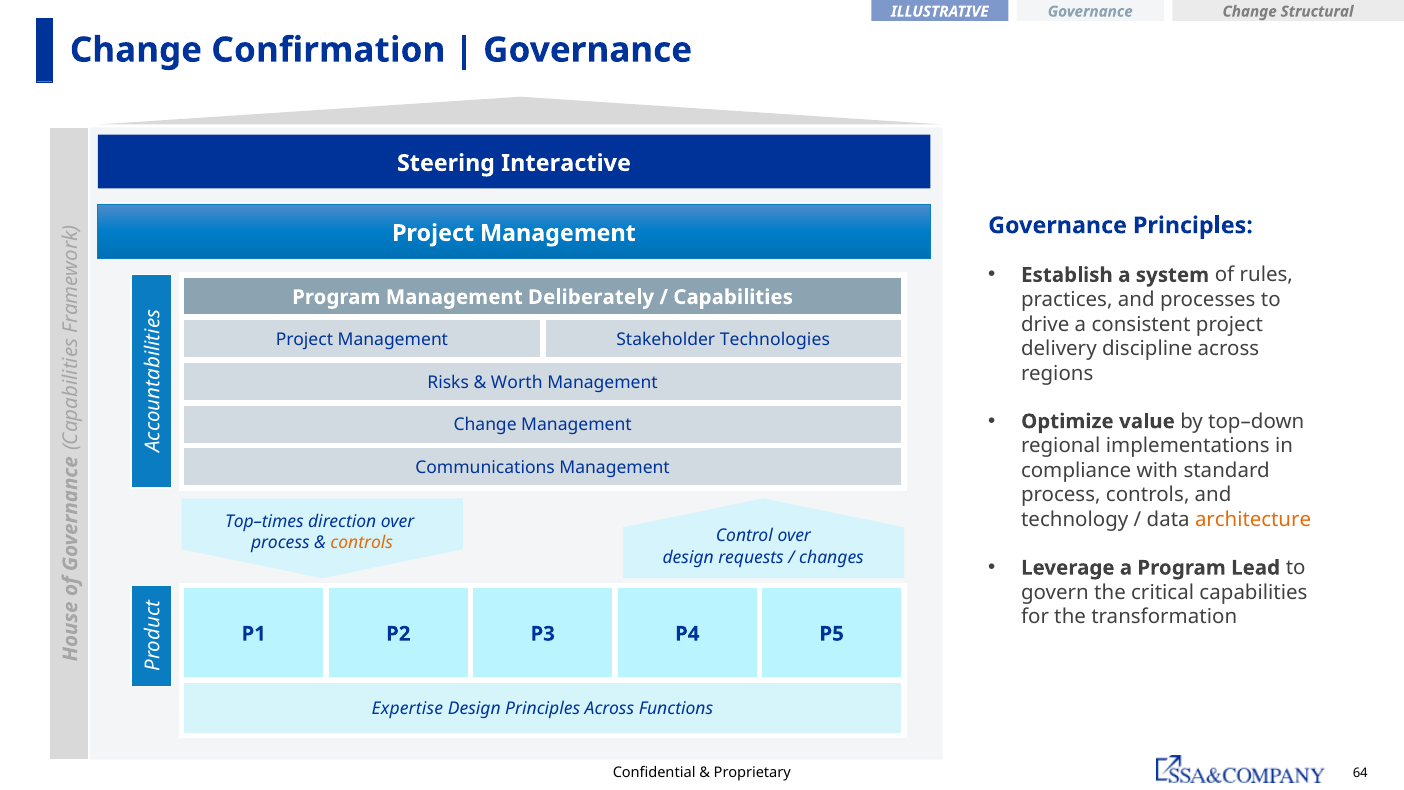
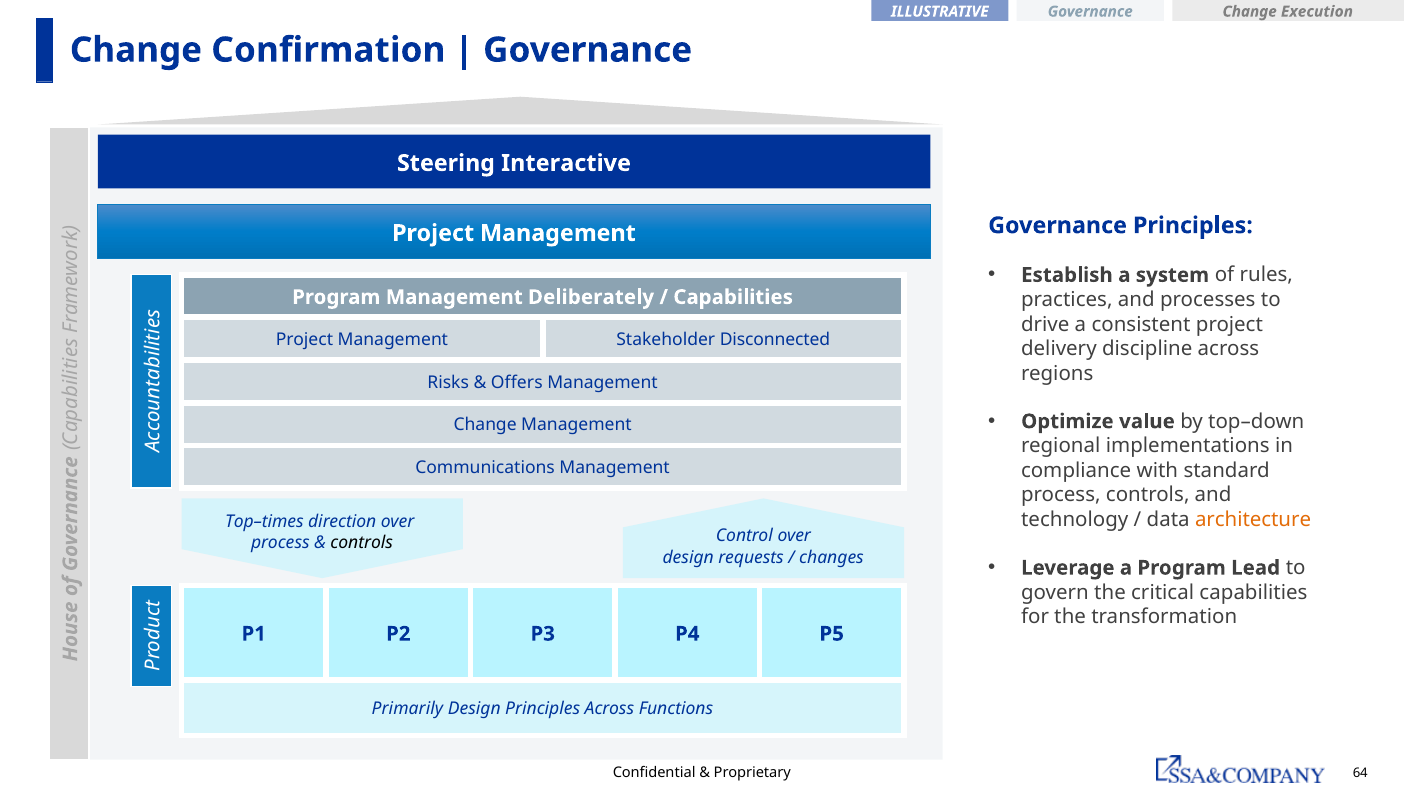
Structural: Structural -> Execution (1317, 12)
Technologies: Technologies -> Disconnected (775, 340)
Worth: Worth -> Offers (517, 382)
controls colour: orange -> black (362, 543)
Expertise: Expertise -> Primarily (407, 709)
